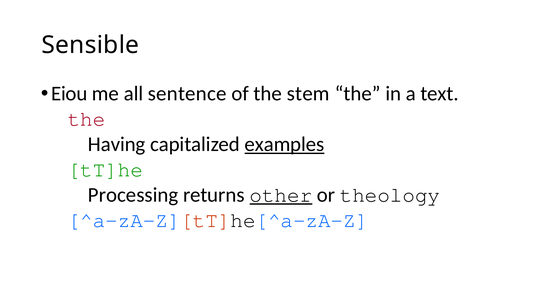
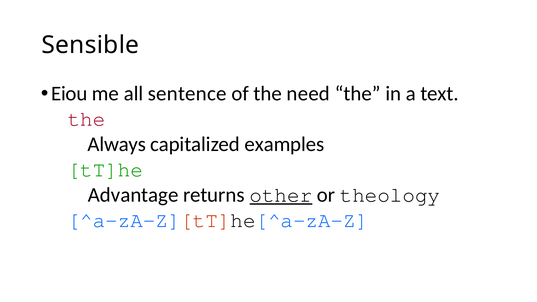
stem: stem -> need (308, 94)
Having: Having -> Always (117, 144)
examples underline: present -> none (284, 144)
Processing: Processing -> Advantage (133, 195)
